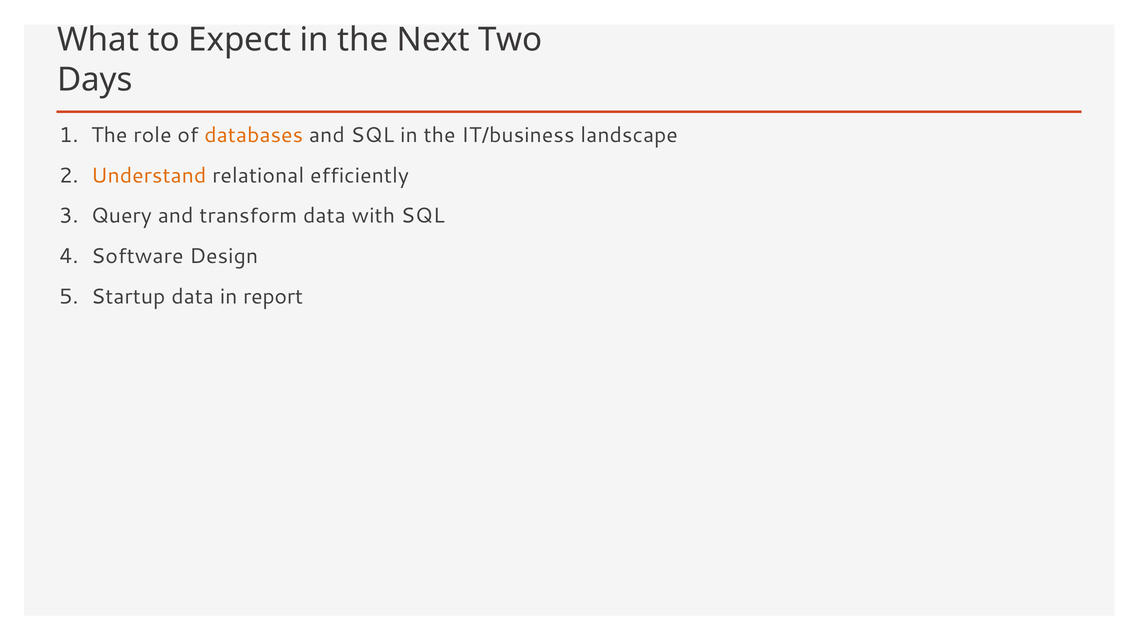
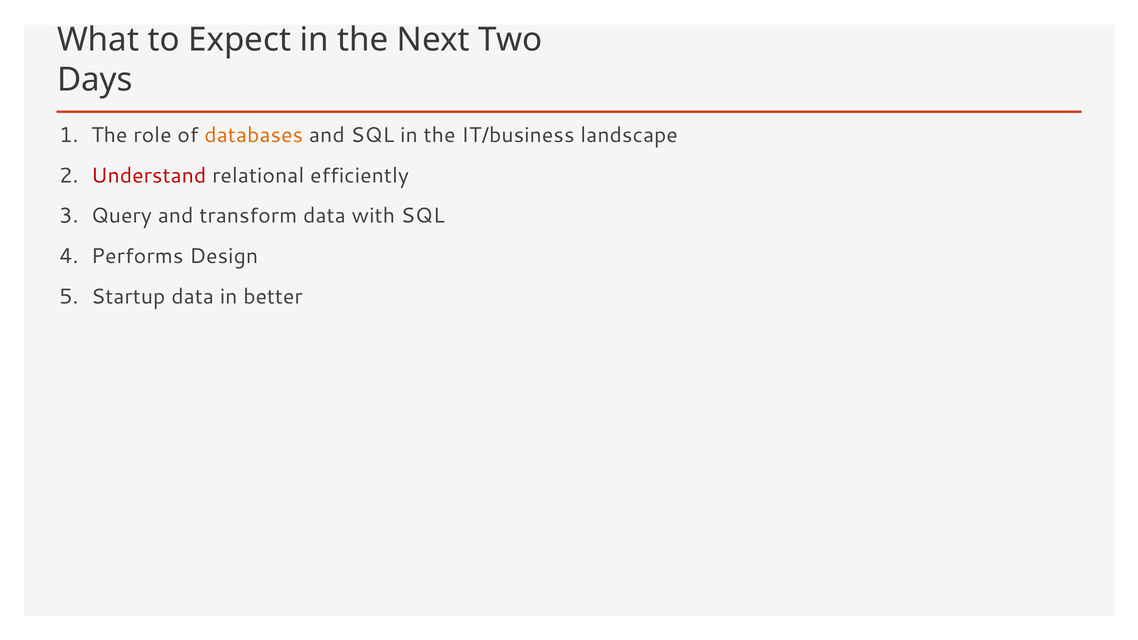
Understand colour: orange -> red (149, 176)
Software: Software -> Performs (137, 256)
report: report -> better (273, 297)
